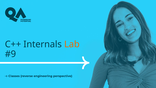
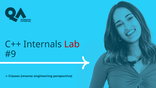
Lab colour: orange -> red (72, 44)
